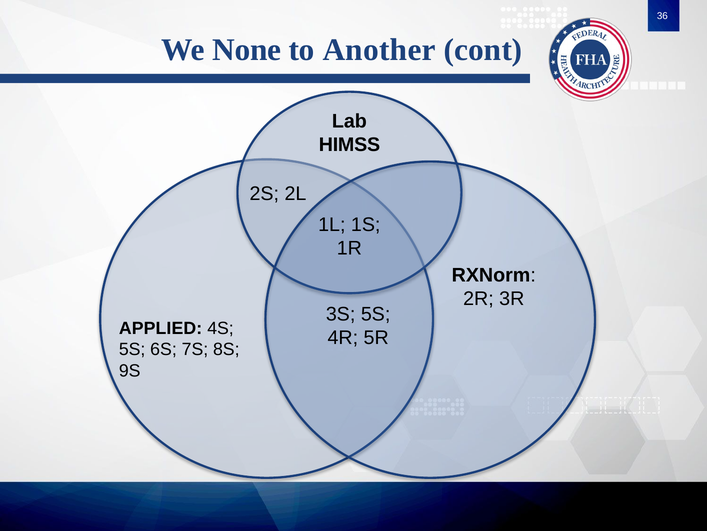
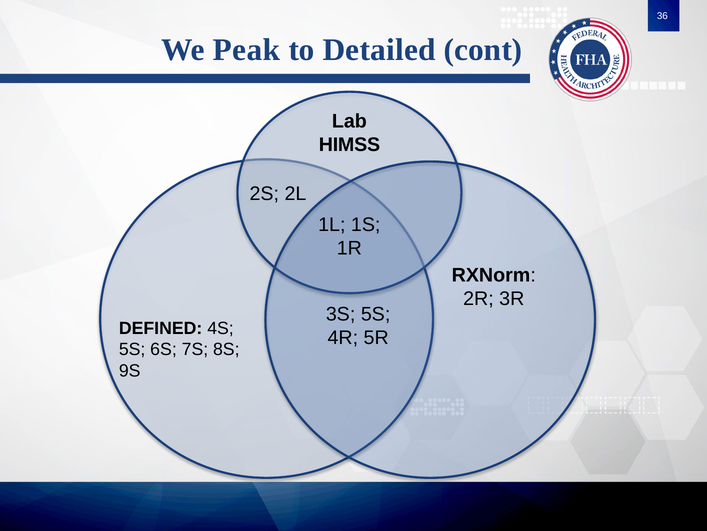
None: None -> Peak (247, 50)
Another: Another -> Detailed (379, 50)
APPLIED: APPLIED -> DEFINED (161, 328)
